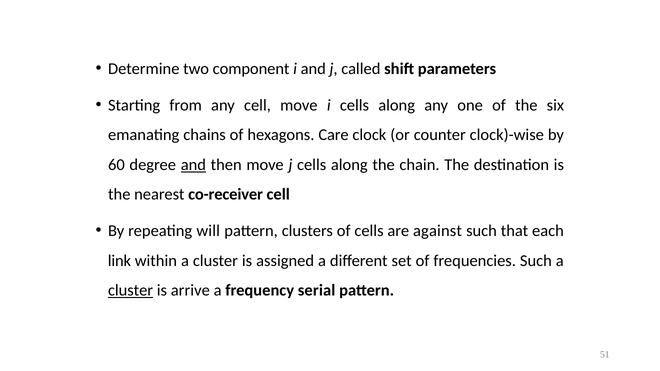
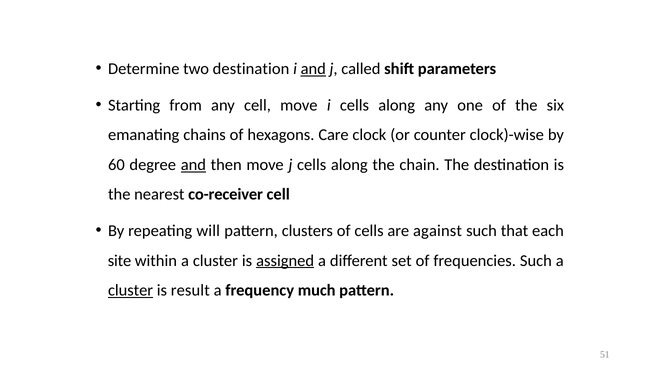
two component: component -> destination (251, 69)
and underline: none -> present (313, 69)
link: link -> site (119, 261)
assigned underline: none -> present (285, 261)
arrive: arrive -> result (190, 290)
serial: serial -> much (317, 290)
